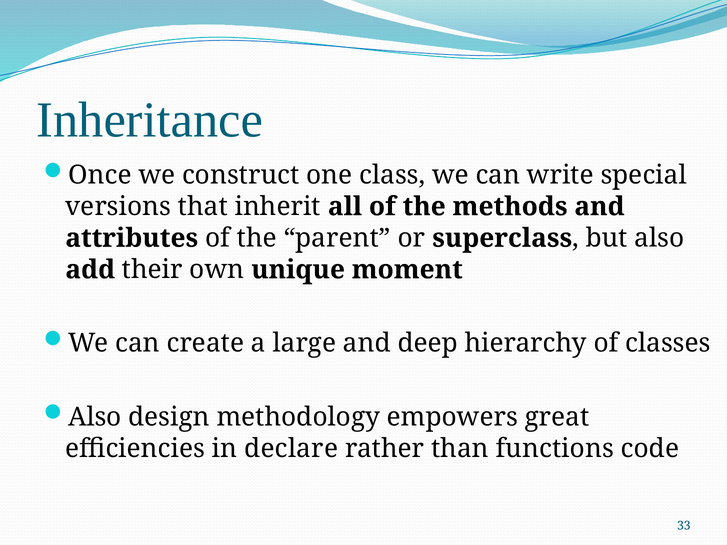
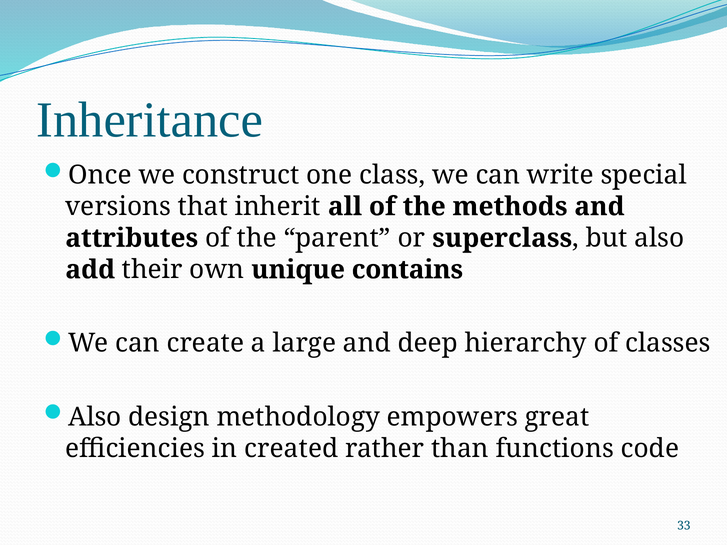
moment: moment -> contains (407, 270)
declare: declare -> created (291, 449)
